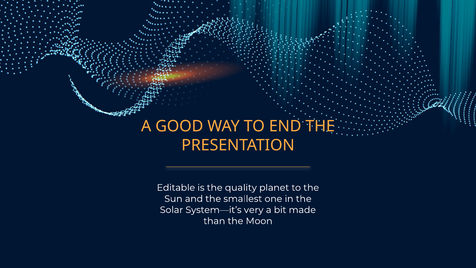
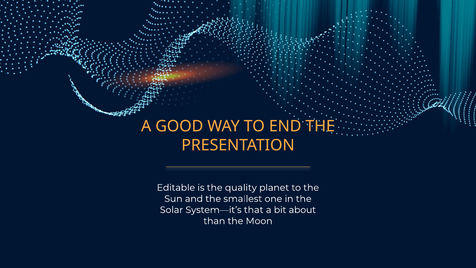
very: very -> that (254, 210)
made: made -> about (302, 210)
